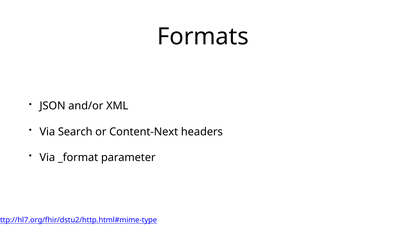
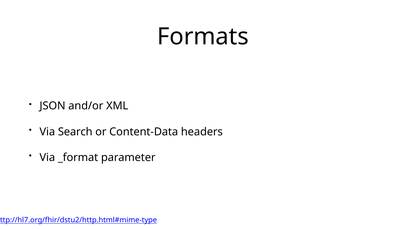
Content-Next: Content-Next -> Content-Data (144, 131)
